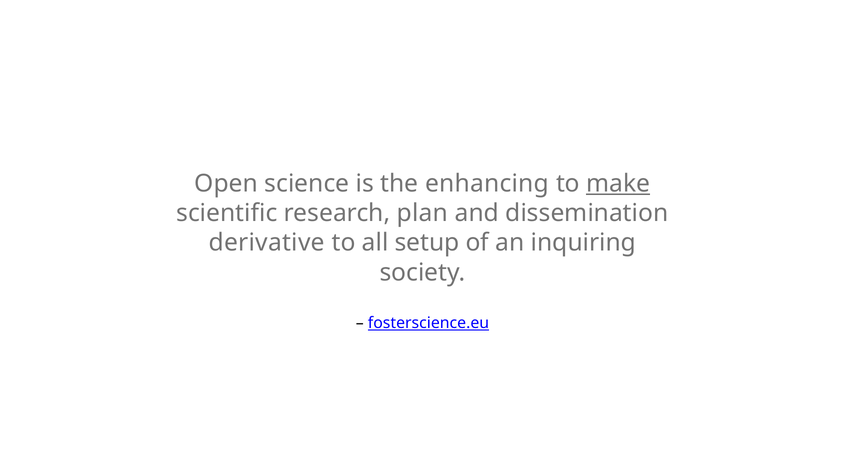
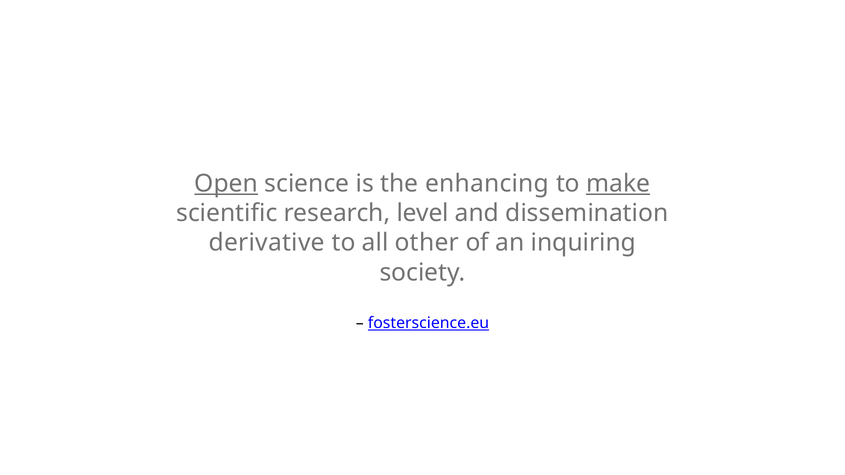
Open underline: none -> present (226, 184)
plan: plan -> level (423, 213)
setup: setup -> other (427, 243)
